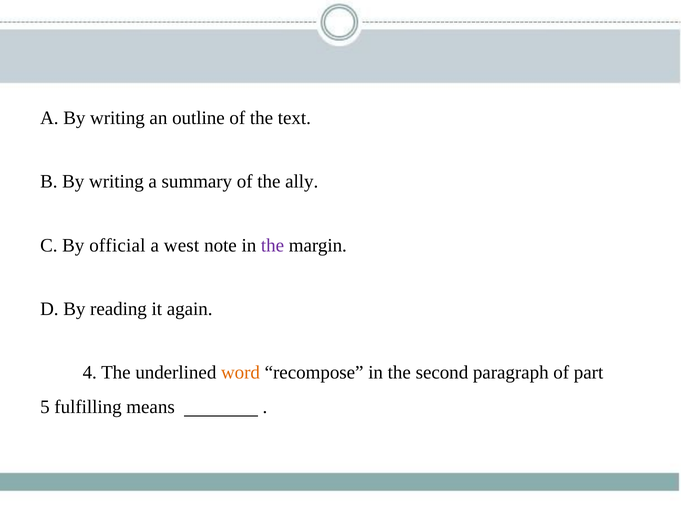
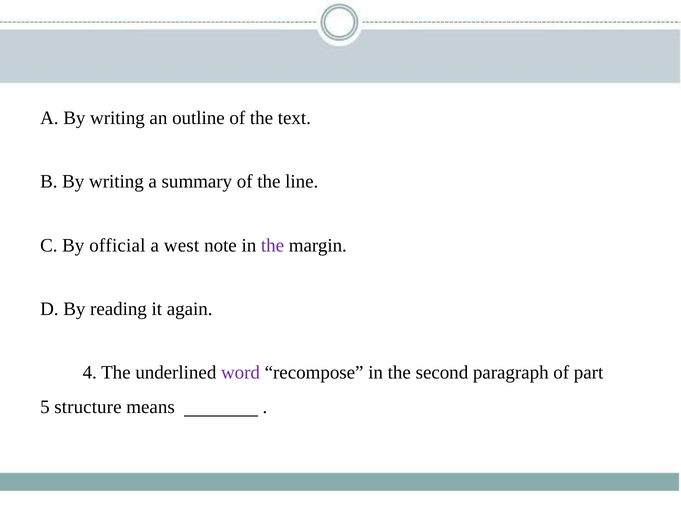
ally: ally -> line (302, 182)
word colour: orange -> purple (241, 373)
fulfilling: fulfilling -> structure (88, 407)
